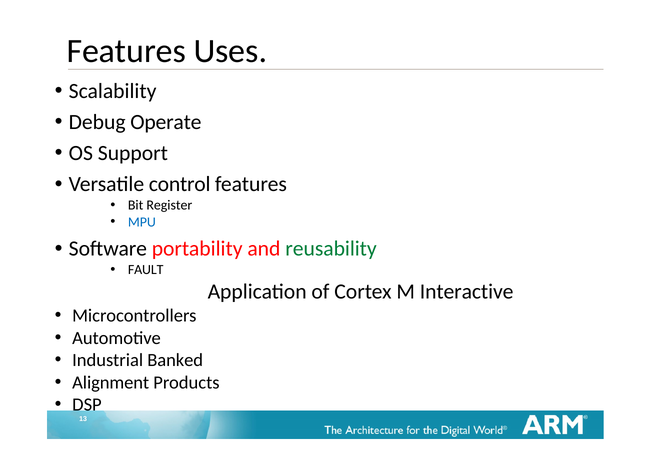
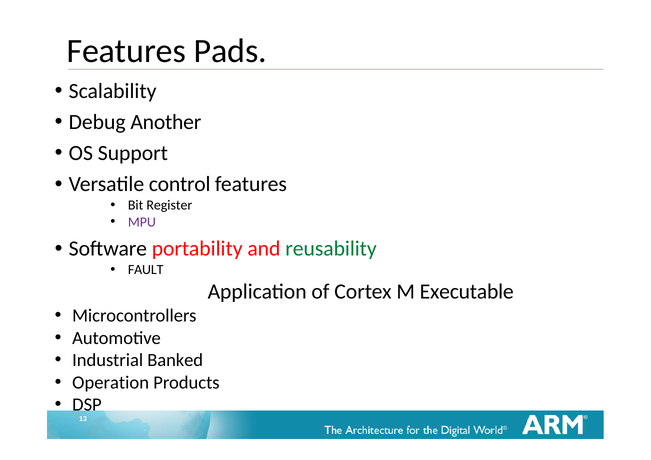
Uses: Uses -> Pads (230, 51)
Operate: Operate -> Another (166, 122)
MPU colour: blue -> purple (142, 222)
Interactive: Interactive -> Executable (467, 292)
Alignment: Alignment -> Operation (111, 383)
